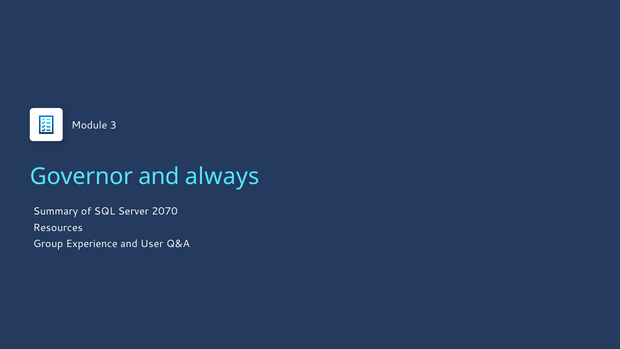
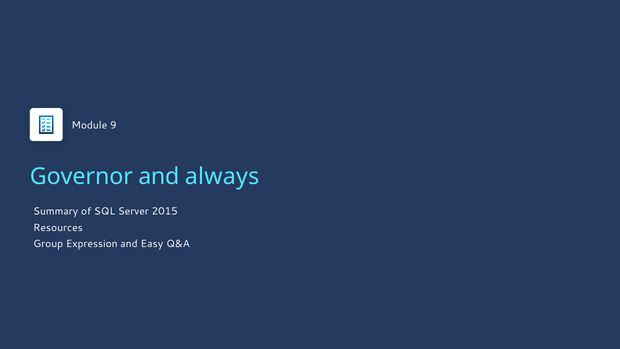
3: 3 -> 9 (113, 125)
2070: 2070 -> 2015 (165, 211)
Experience: Experience -> Expression (92, 244)
User: User -> Easy (152, 244)
